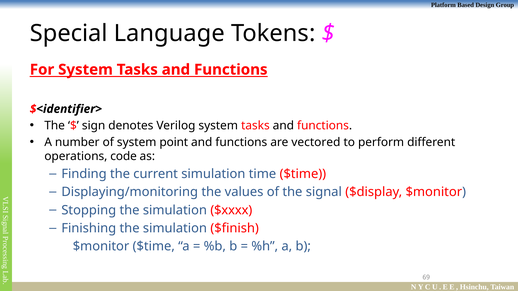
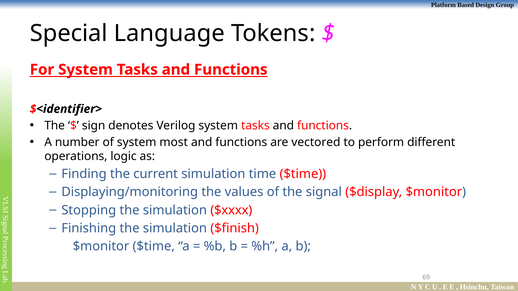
point: point -> most (174, 142)
code: code -> logic (124, 157)
